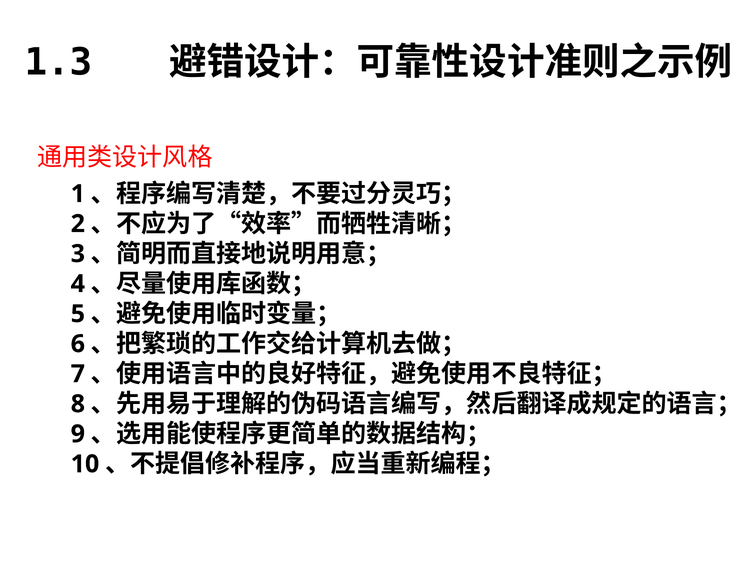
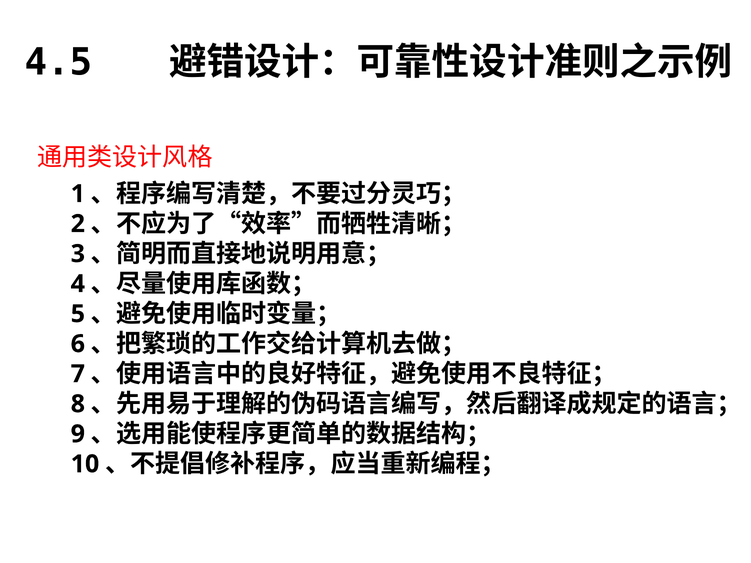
1.3: 1.3 -> 4.5 (58, 63)
